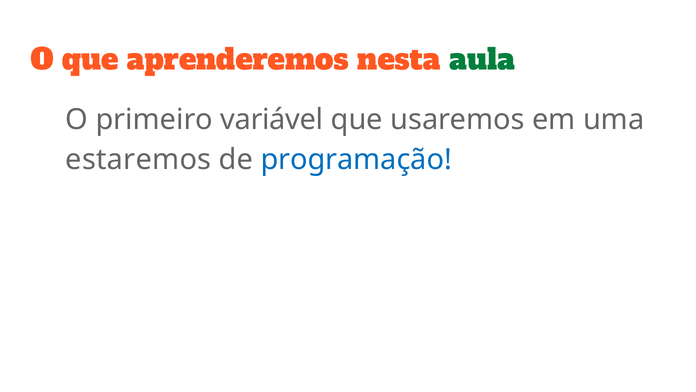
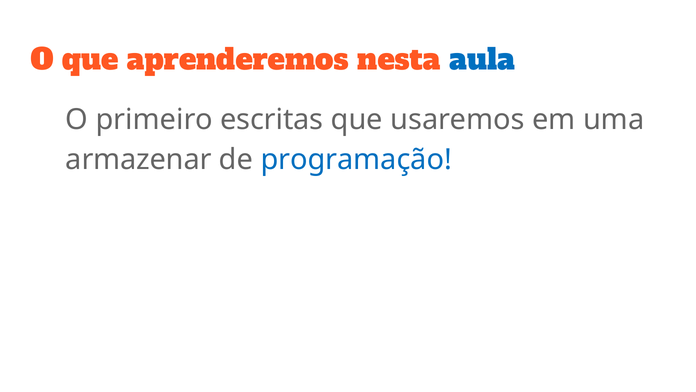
aula colour: green -> blue (482, 60)
variável: variável -> escritas (272, 119)
estaremos: estaremos -> armazenar (139, 159)
